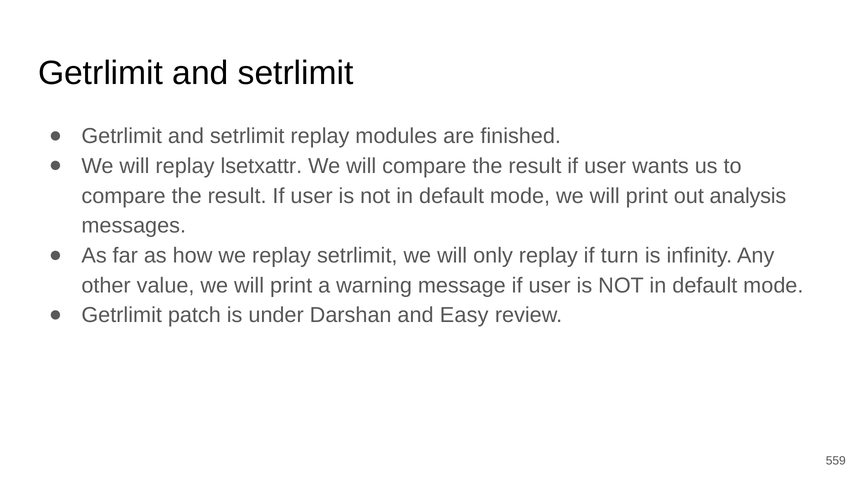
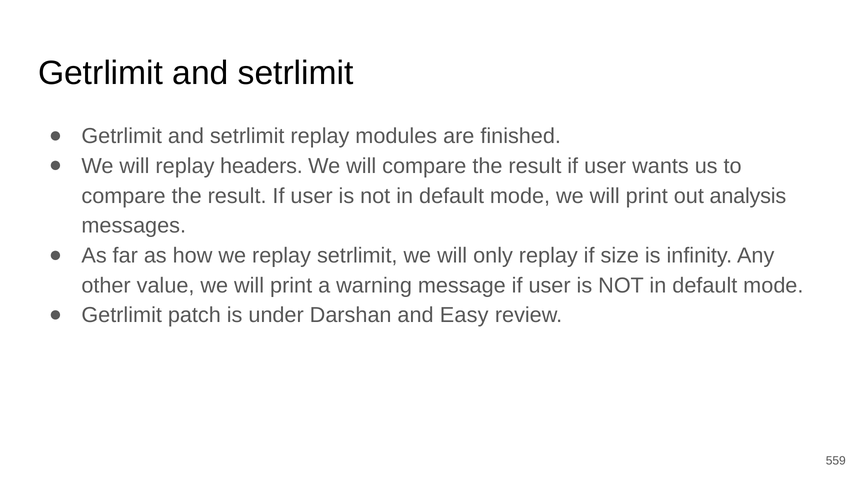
lsetxattr: lsetxattr -> headers (261, 166)
turn: turn -> size (620, 256)
